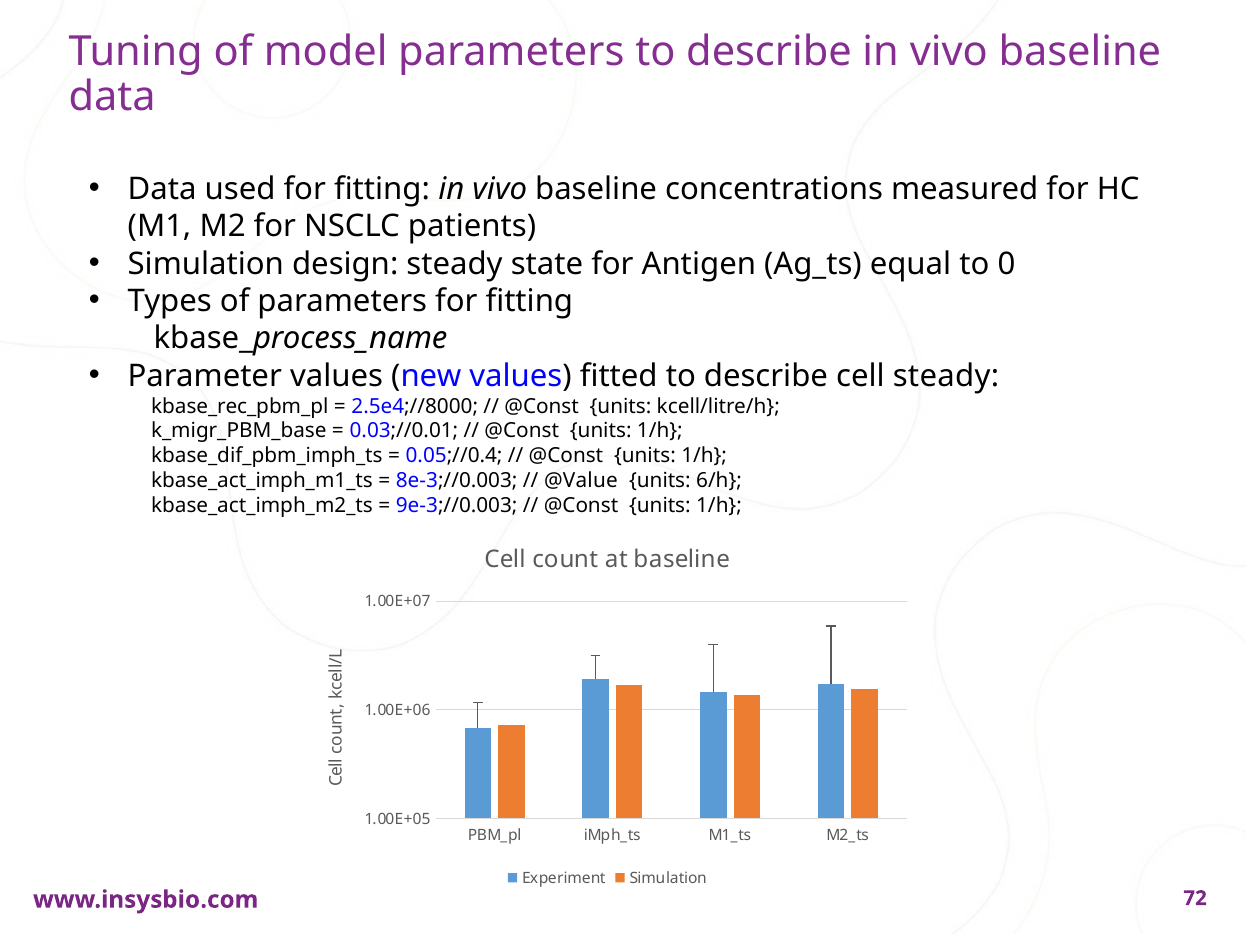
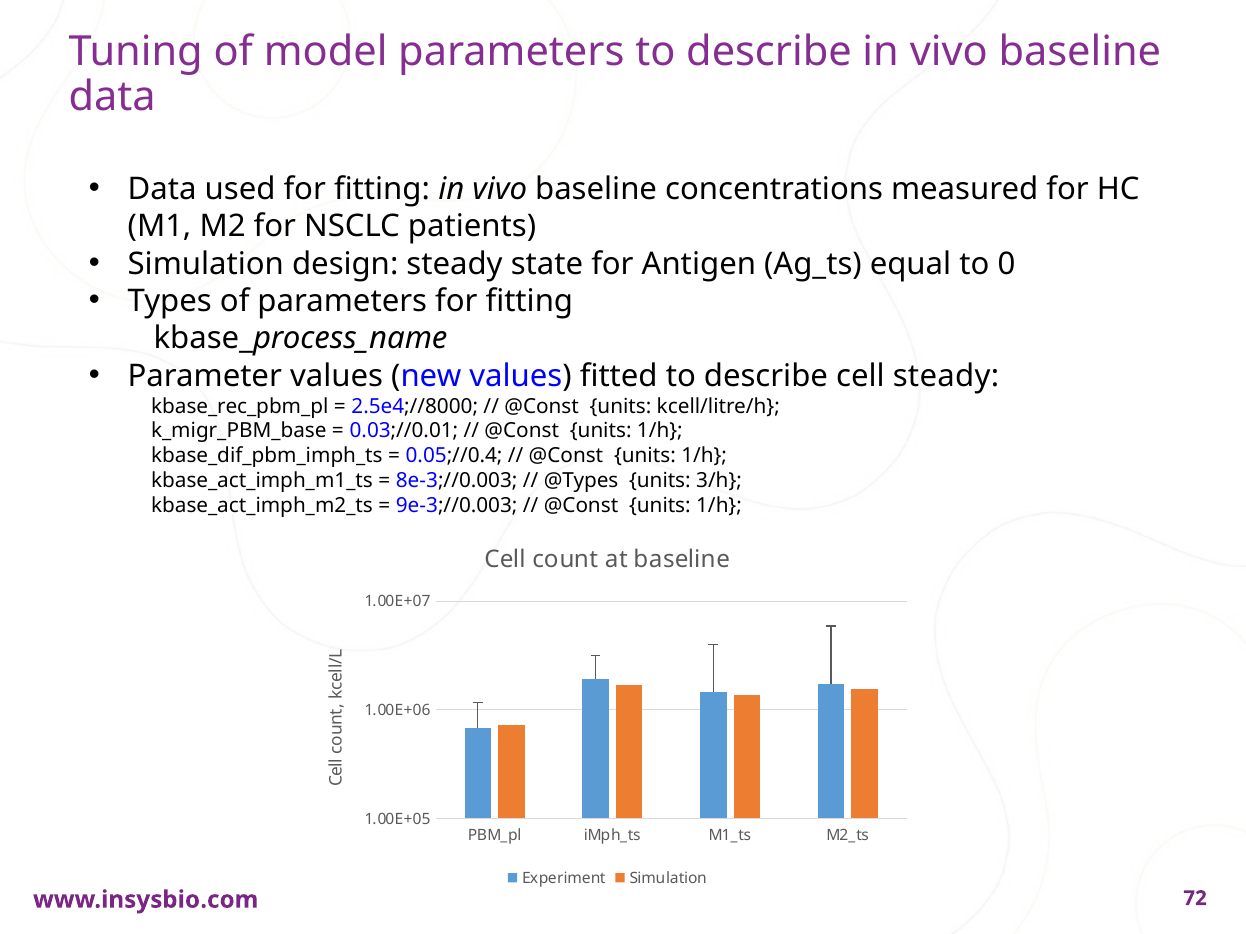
@Value: @Value -> @Types (581, 481)
6/h: 6/h -> 3/h (719, 481)
